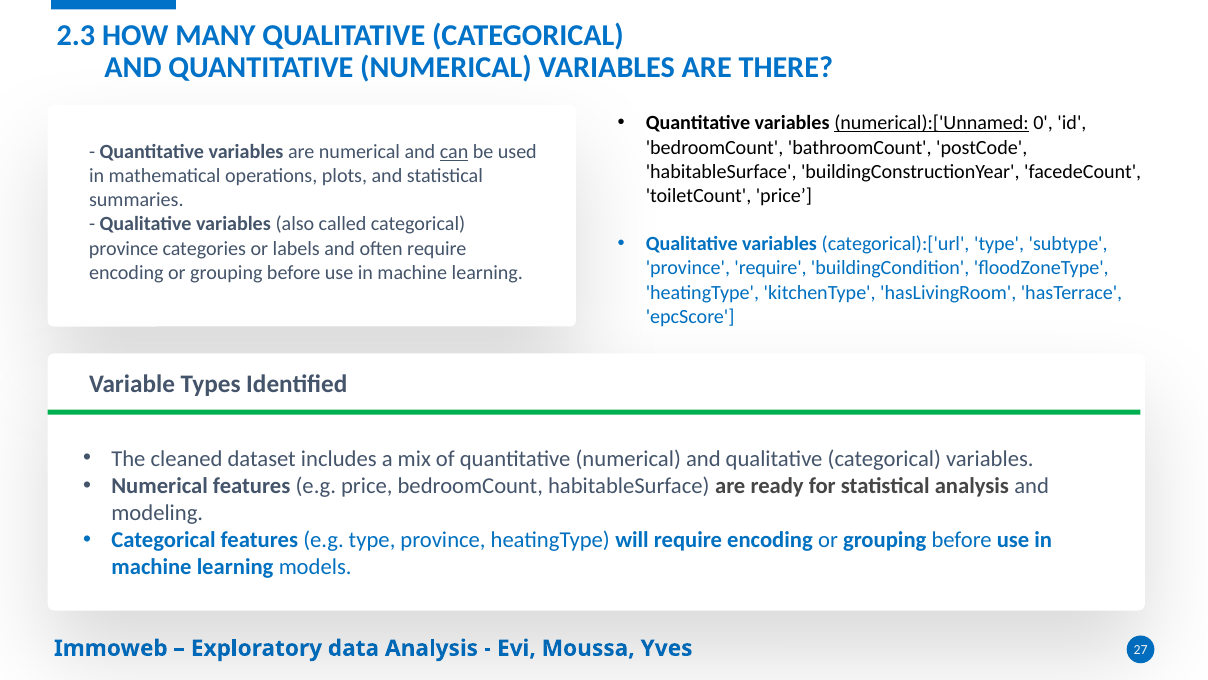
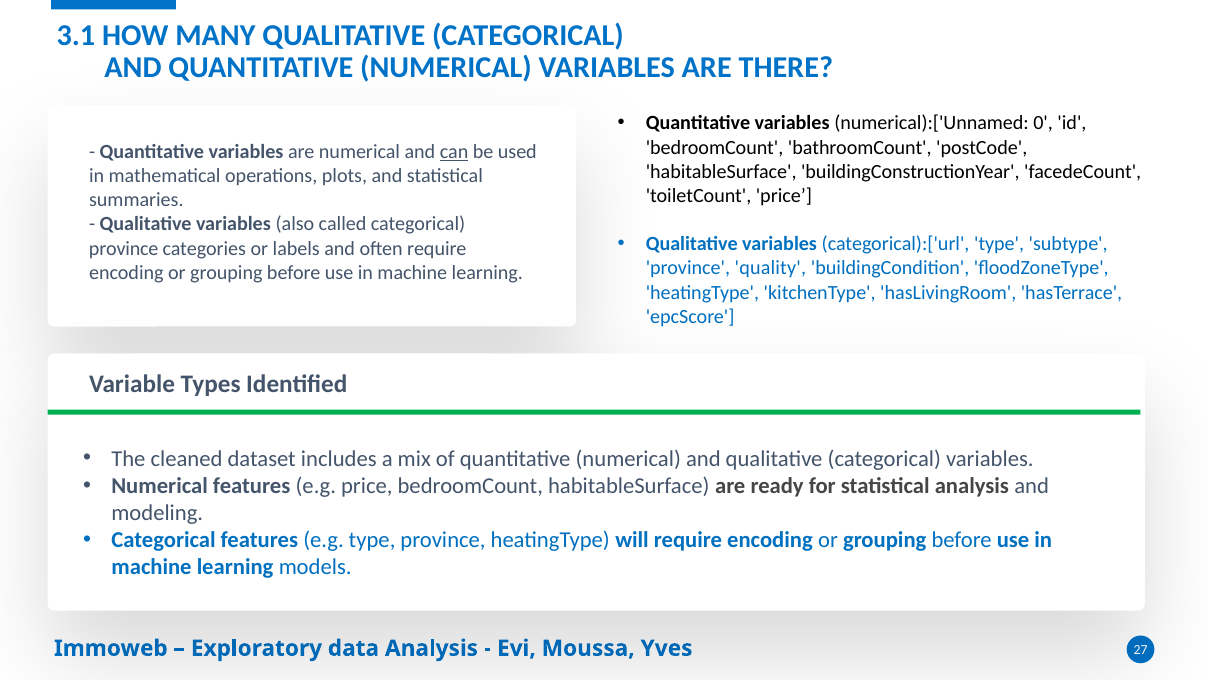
2.3: 2.3 -> 3.1 (76, 35)
numerical):['Unnamed underline: present -> none (932, 123)
province require: require -> quality (770, 268)
